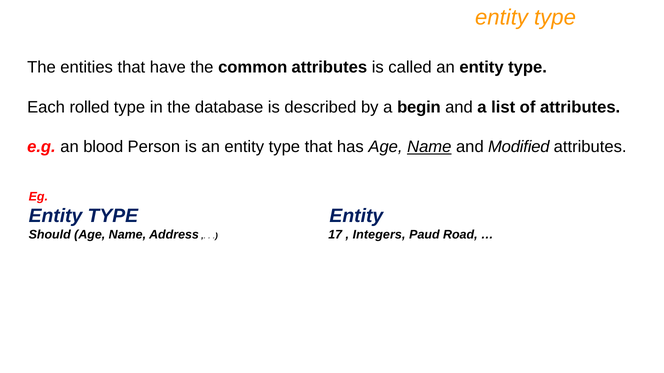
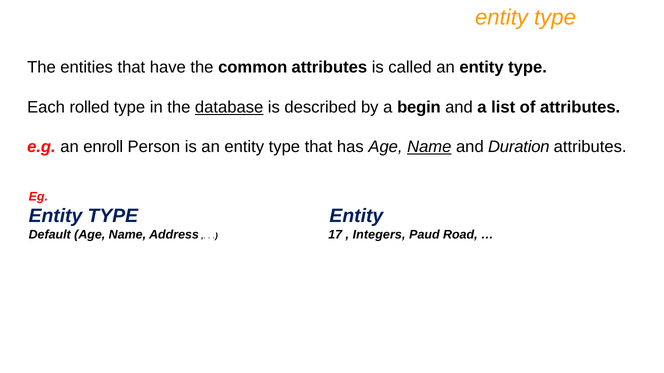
database underline: none -> present (229, 107)
blood: blood -> enroll (103, 147)
Modified: Modified -> Duration (519, 147)
Should: Should -> Default (50, 235)
